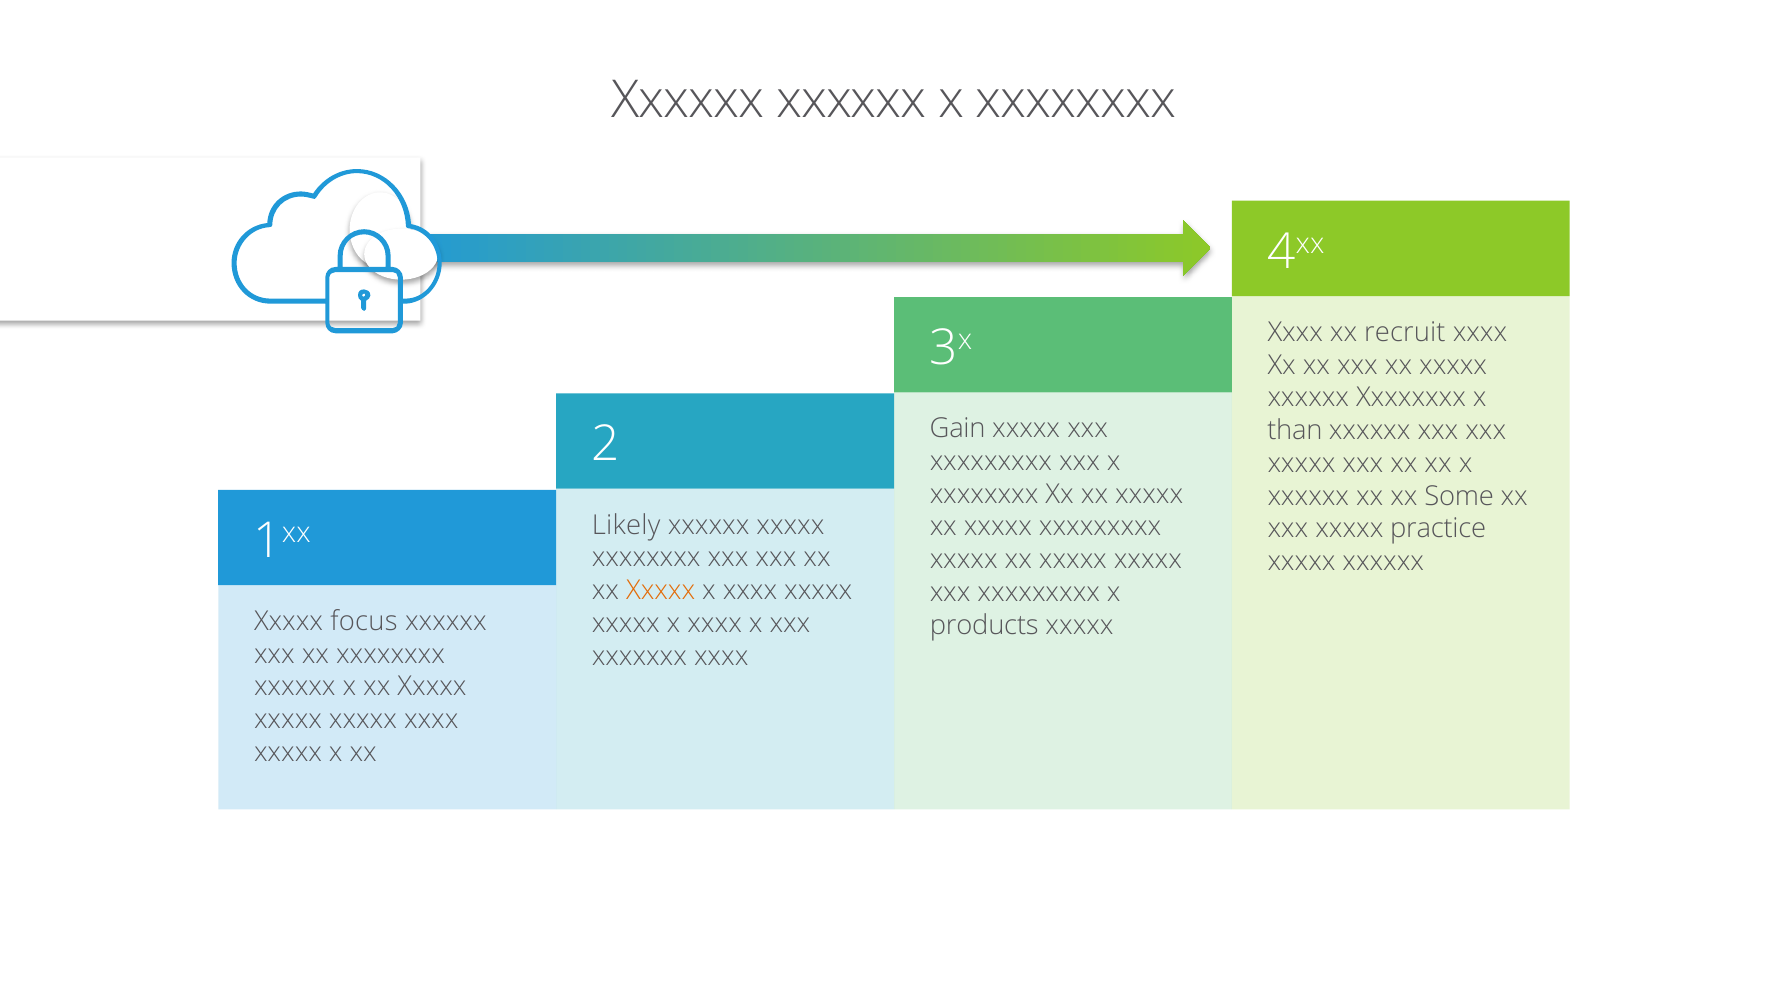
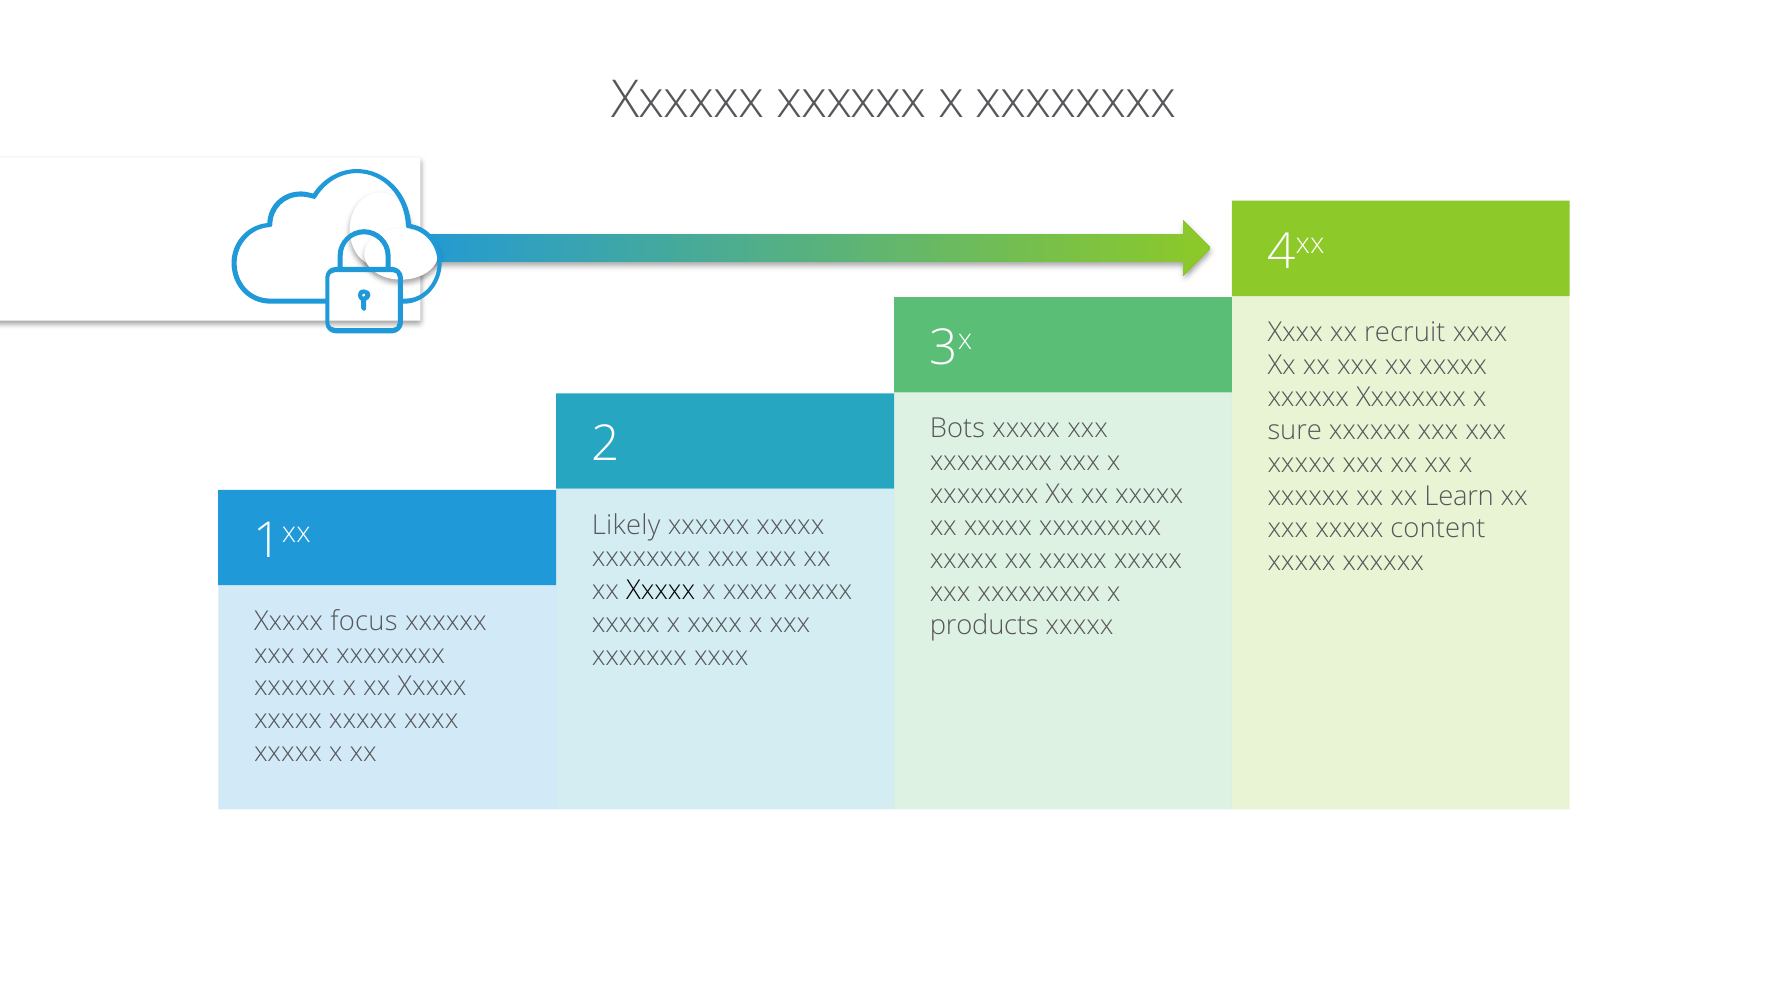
Gain: Gain -> Bots (957, 429)
than: than -> sure (1295, 430)
Some: Some -> Learn (1459, 496)
practice: practice -> content (1438, 529)
Xxxxx colour: orange -> black (661, 590)
